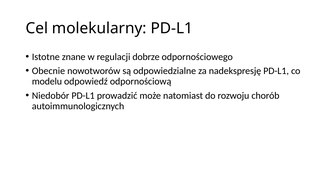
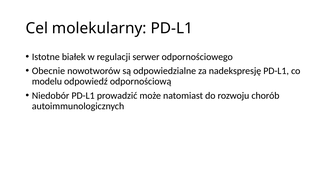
znane: znane -> białek (74, 57)
dobrze: dobrze -> serwer (146, 57)
